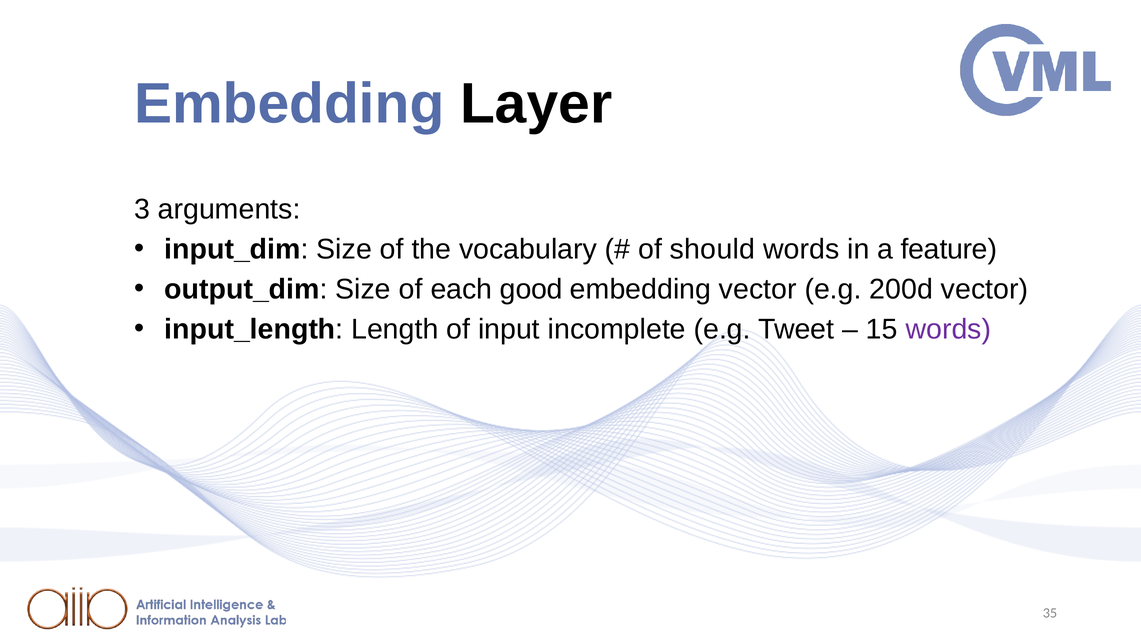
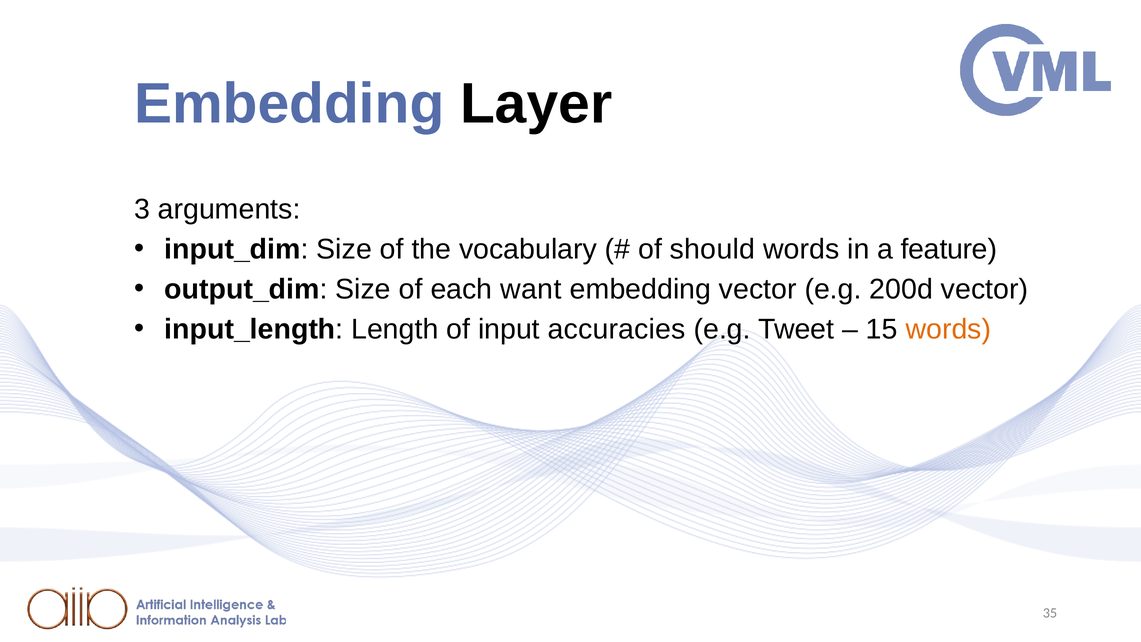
good: good -> want (531, 289)
incomplete: incomplete -> accuracies (617, 329)
words colour: purple -> orange (948, 329)
